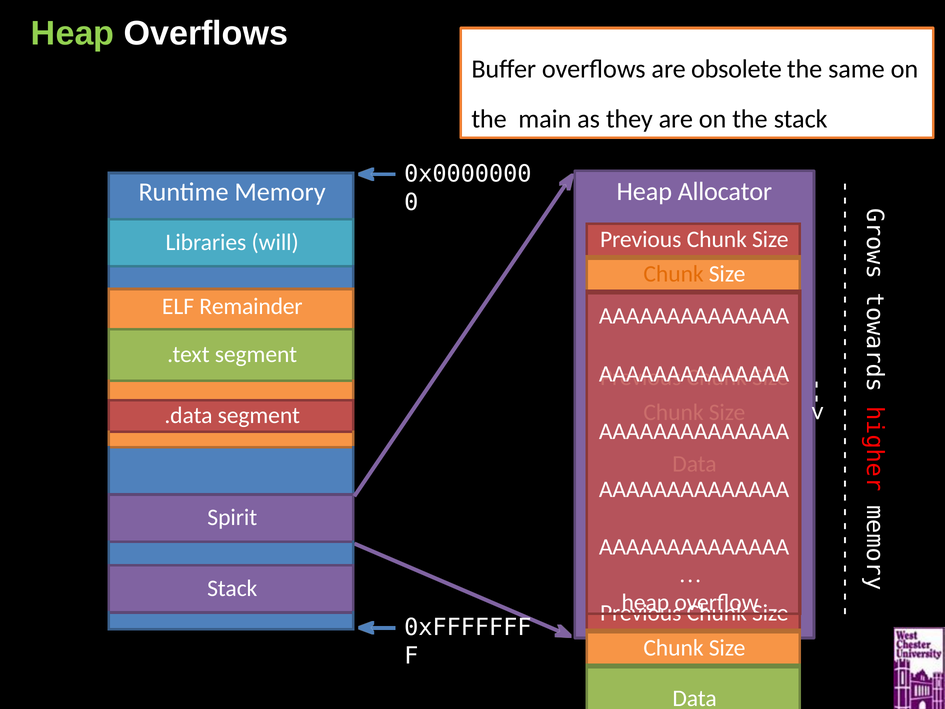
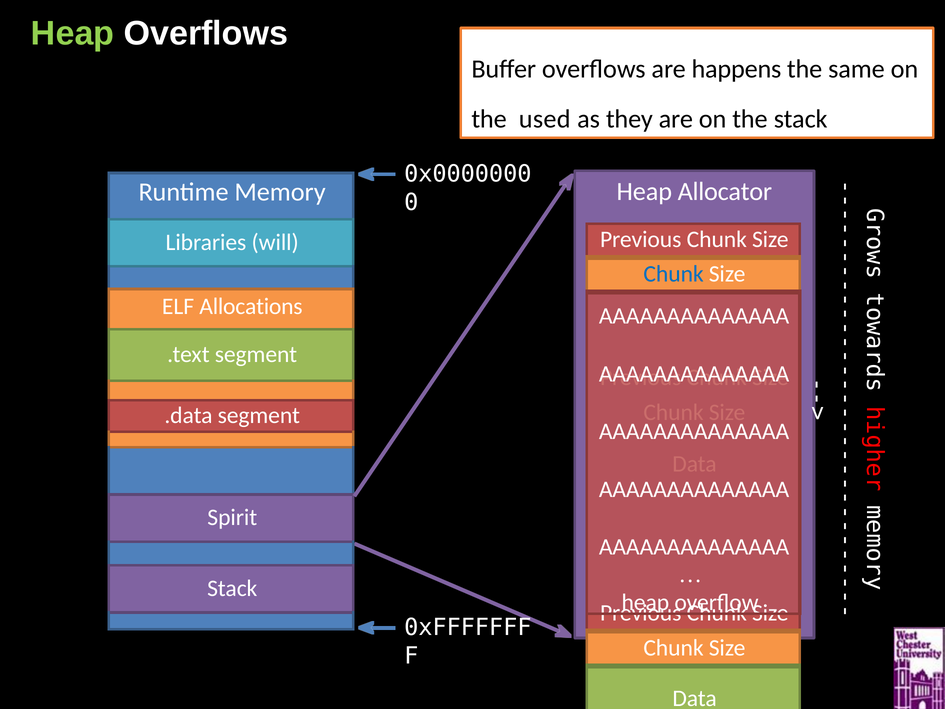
obsolete: obsolete -> happens (736, 69)
main: main -> used (545, 119)
Chunk colour: orange -> blue (674, 274)
Remainder: Remainder -> Allocations (251, 307)
